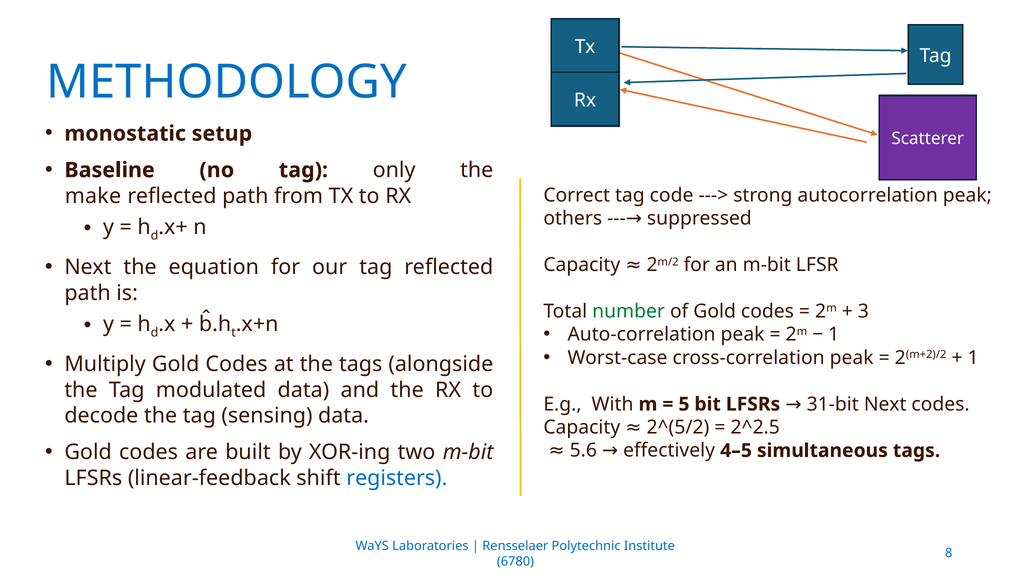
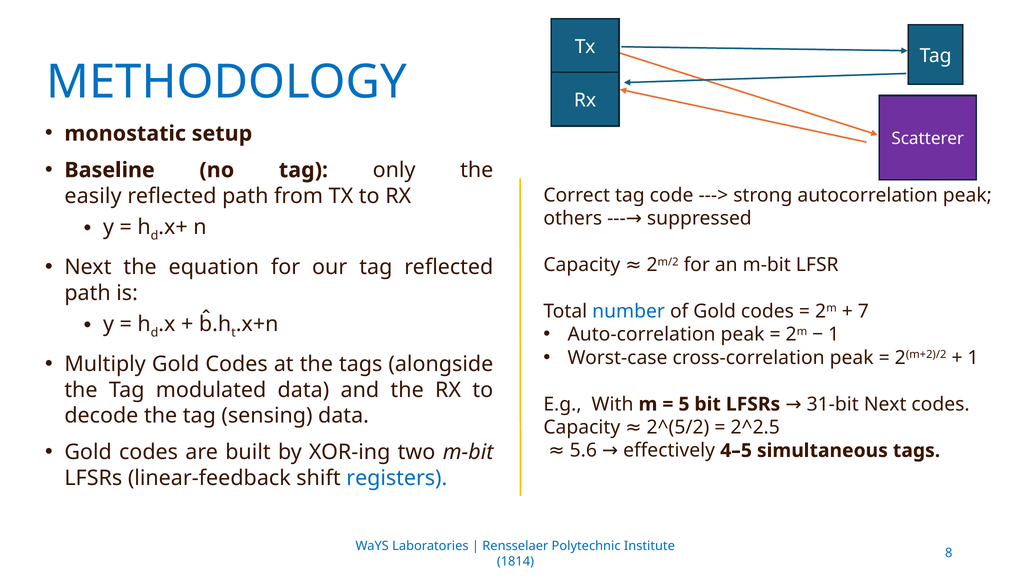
make: make -> easily (93, 196)
number colour: green -> blue (629, 311)
3: 3 -> 7 (863, 311)
6780: 6780 -> 1814 (515, 562)
